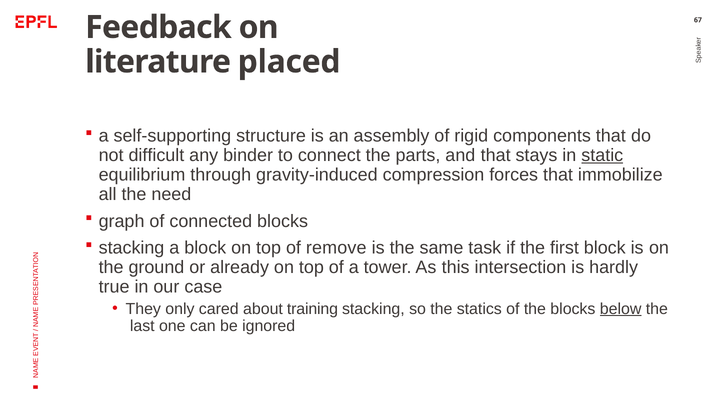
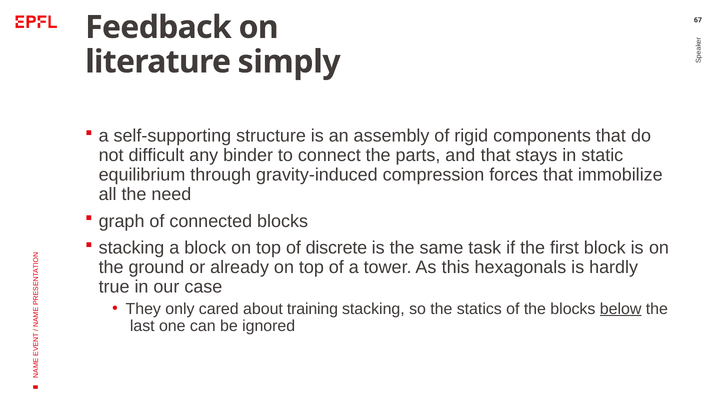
placed: placed -> simply (289, 62)
static underline: present -> none (602, 155)
remove: remove -> discrete (336, 248)
intersection: intersection -> hexagonals (520, 267)
